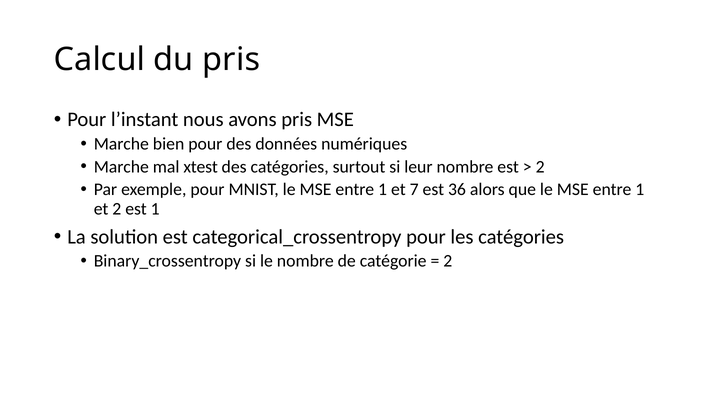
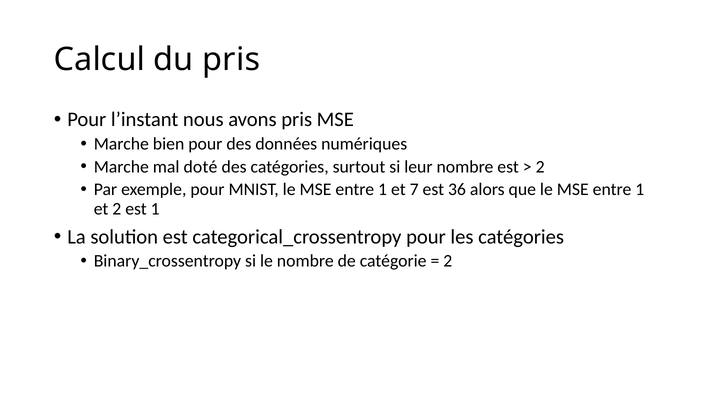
xtest: xtest -> doté (200, 167)
